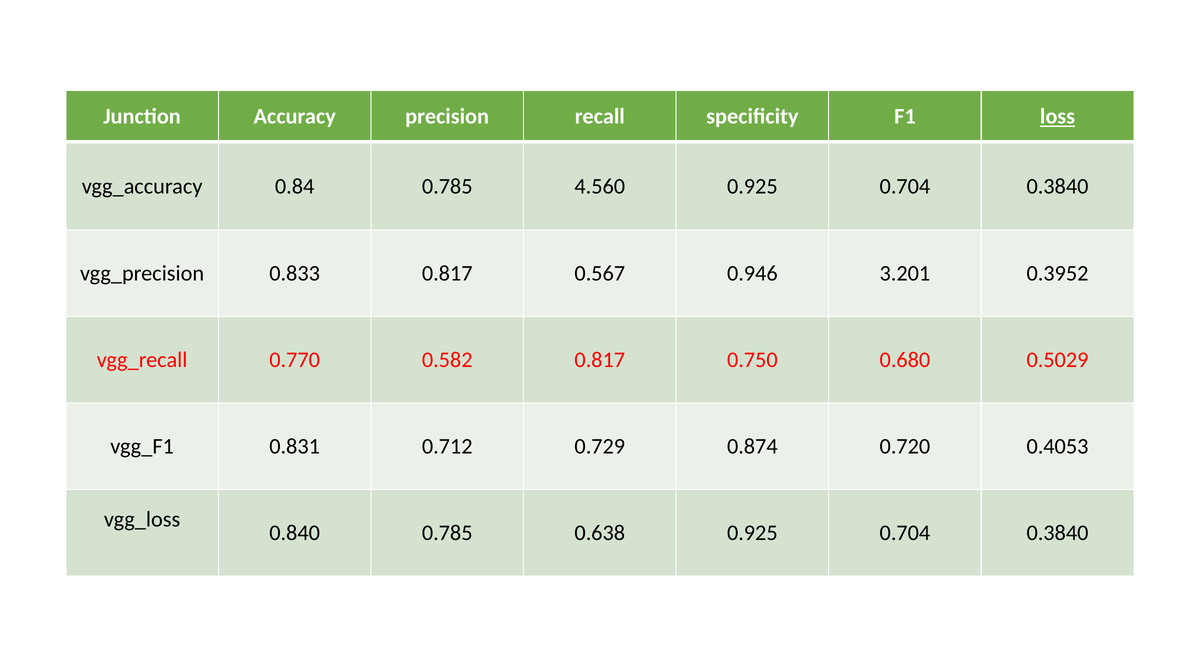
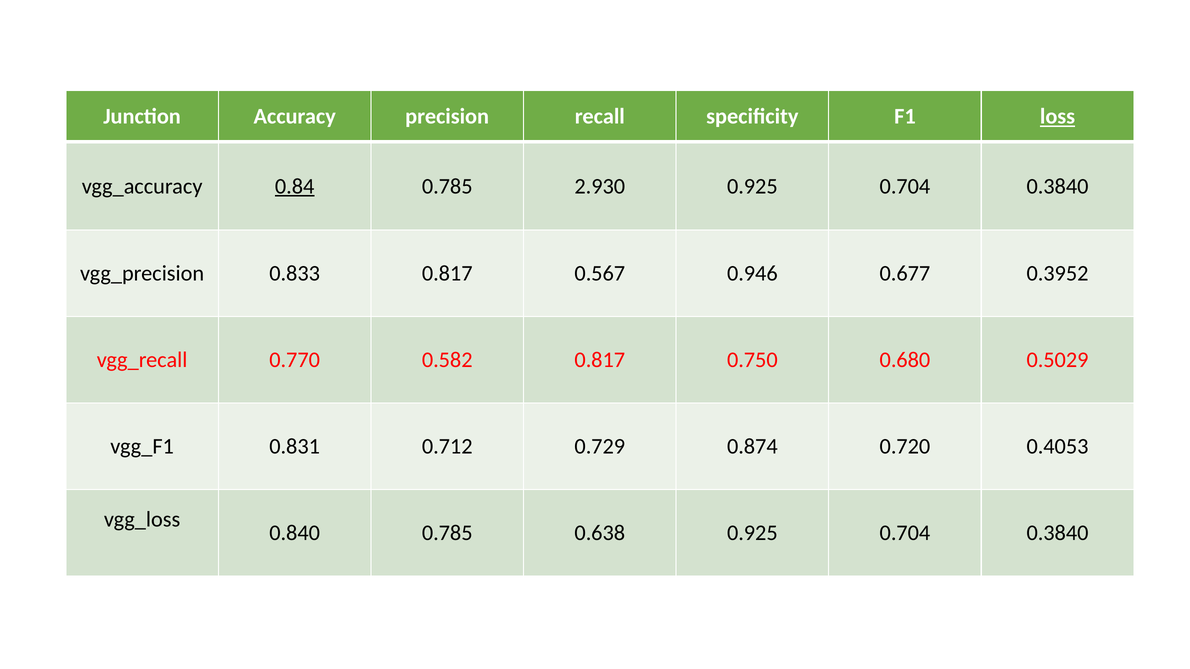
0.84 underline: none -> present (295, 186)
4.560: 4.560 -> 2.930 (600, 186)
3.201: 3.201 -> 0.677 (905, 274)
